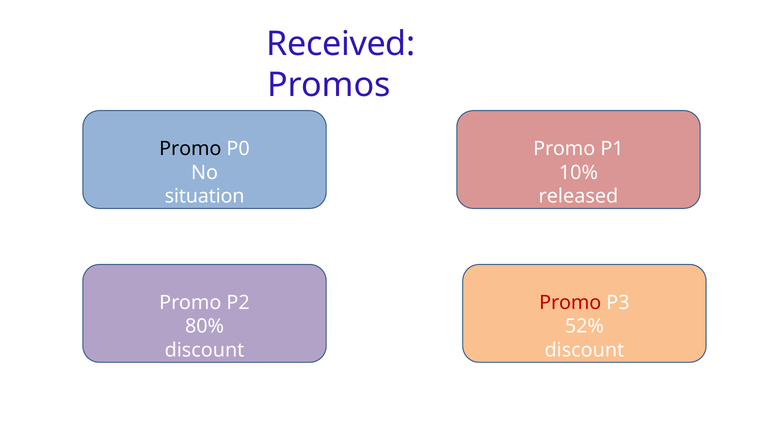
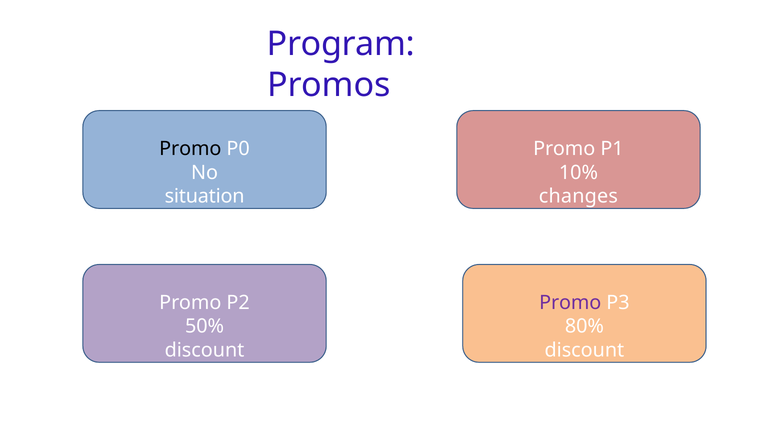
Received: Received -> Program (341, 44)
released: released -> changes (578, 196)
Promo colour: red -> purple (570, 303)
80%: 80% -> 50% (205, 327)
52%: 52% -> 80% (584, 327)
